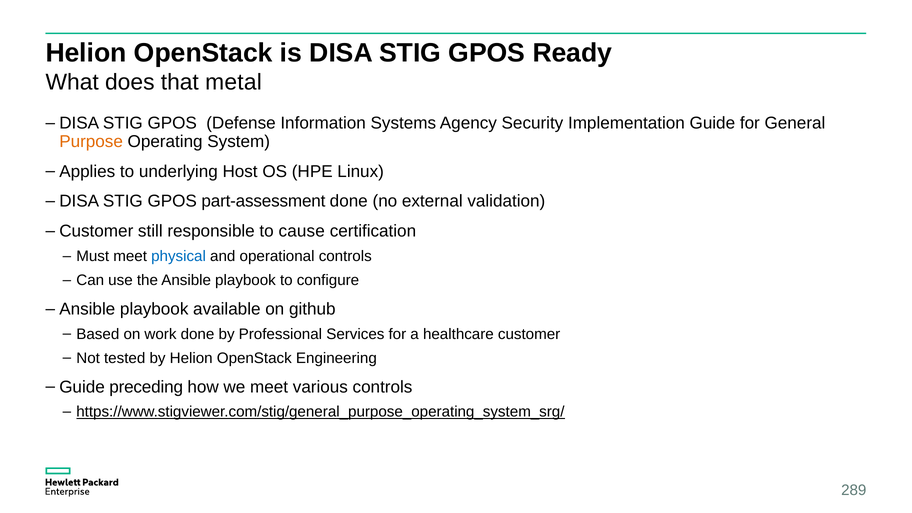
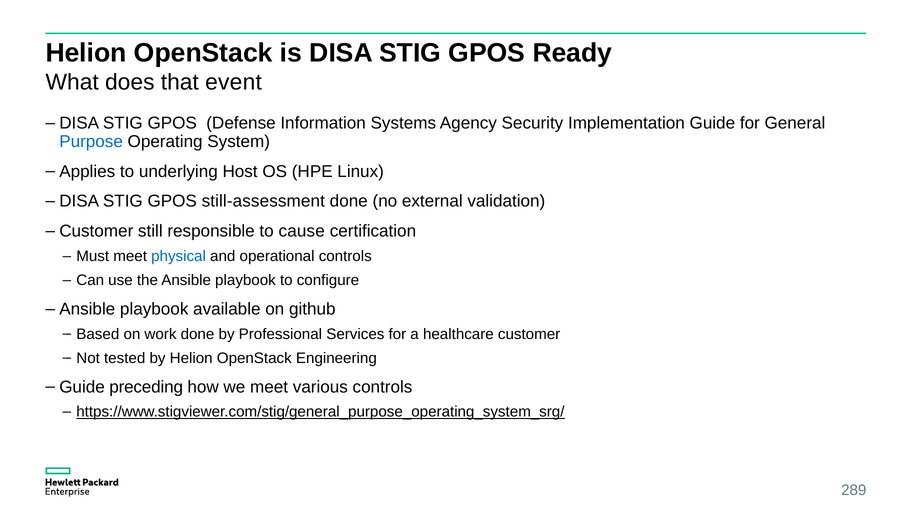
metal: metal -> event (234, 82)
Purpose colour: orange -> blue (91, 142)
part-assessment: part-assessment -> still-assessment (263, 201)
